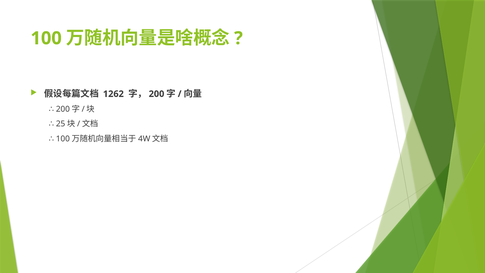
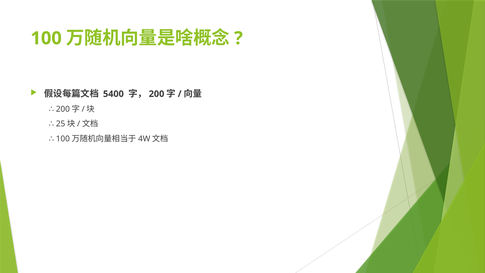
1262: 1262 -> 5400 (113, 94)
